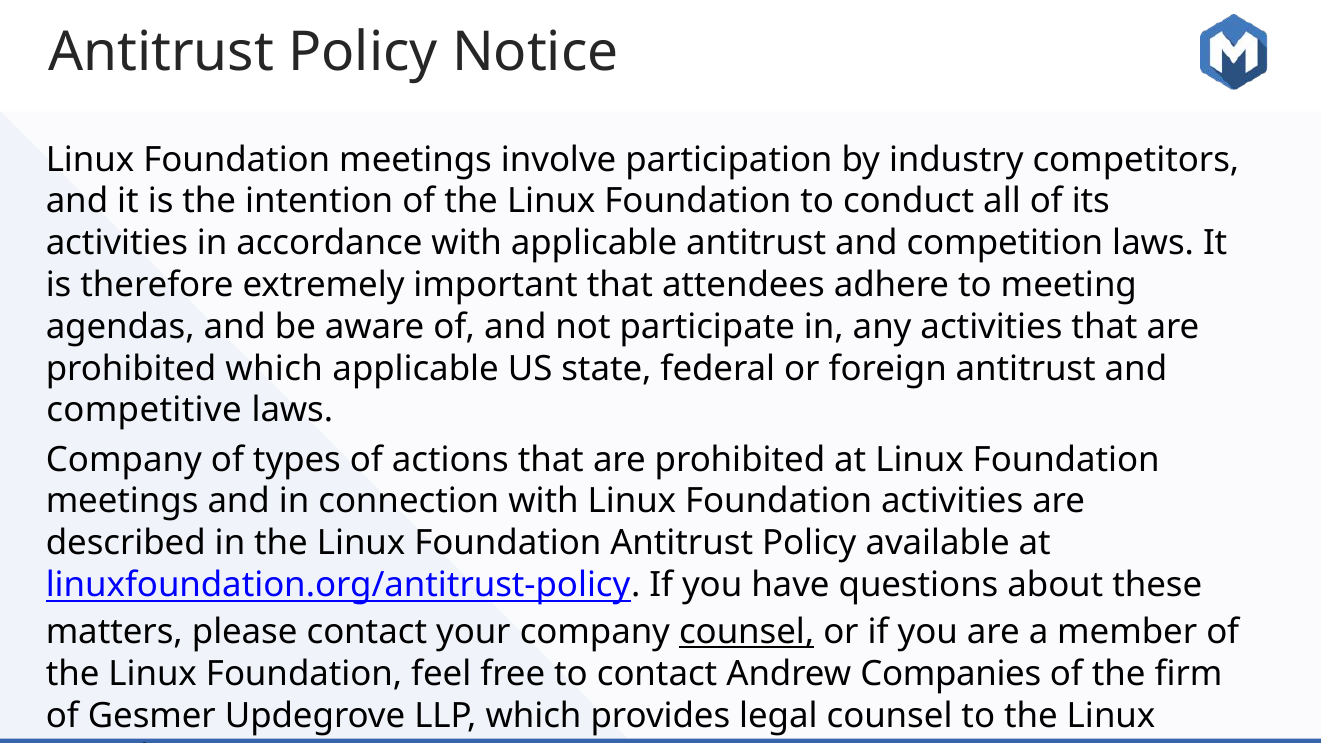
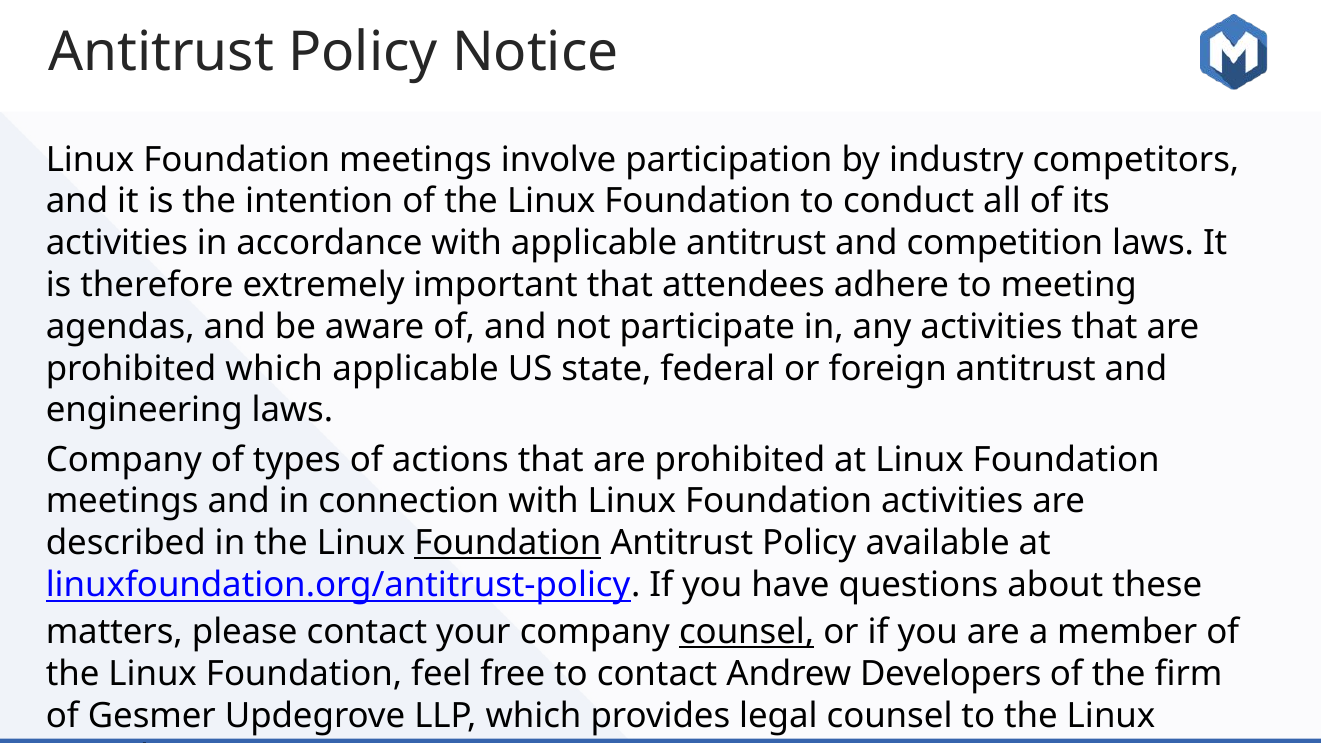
competitive: competitive -> engineering (144, 411)
Foundation underline: none -> present (508, 543)
Companies: Companies -> Developers (951, 674)
